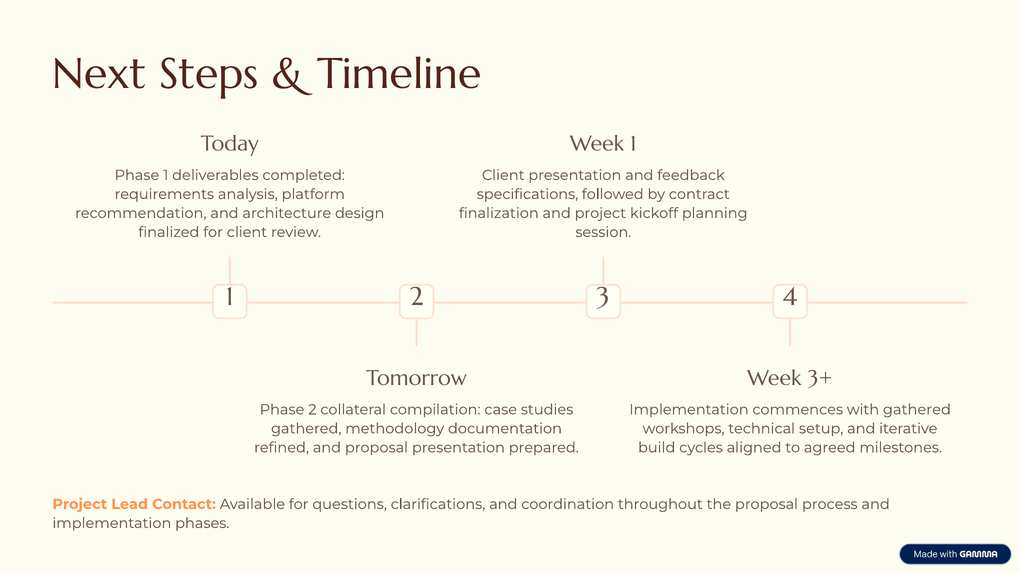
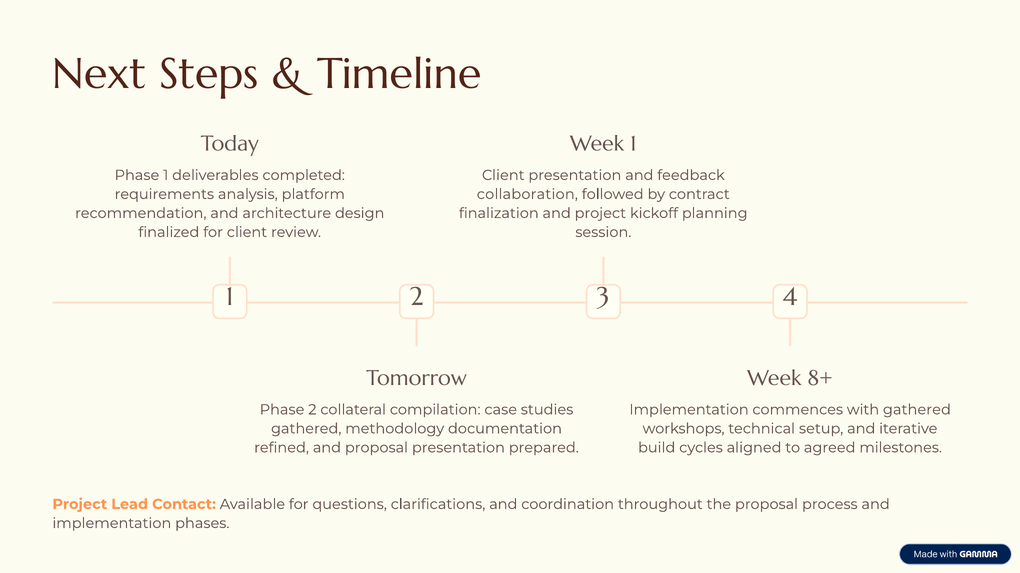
specifications: specifications -> collaboration (527, 194)
3+: 3+ -> 8+ (820, 378)
